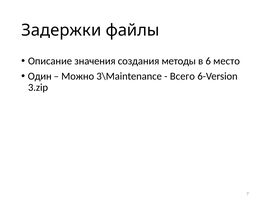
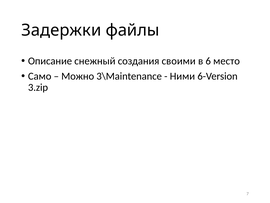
значения: значения -> снежный (95, 61)
методы: методы -> своими (179, 61)
Один: Один -> Само (40, 76)
Всего: Всего -> Ними (182, 76)
